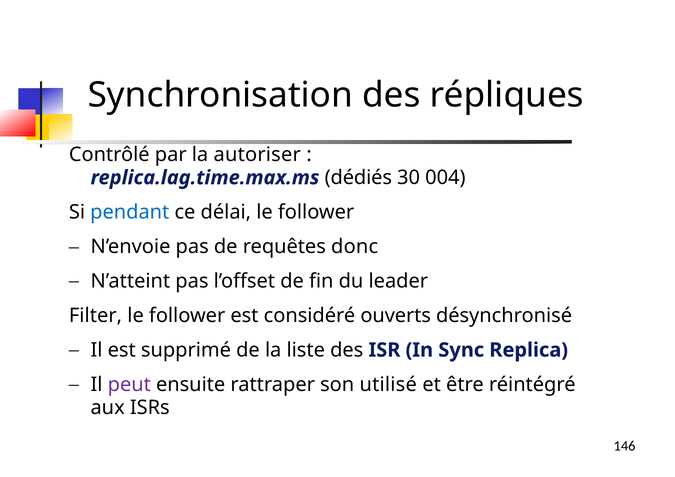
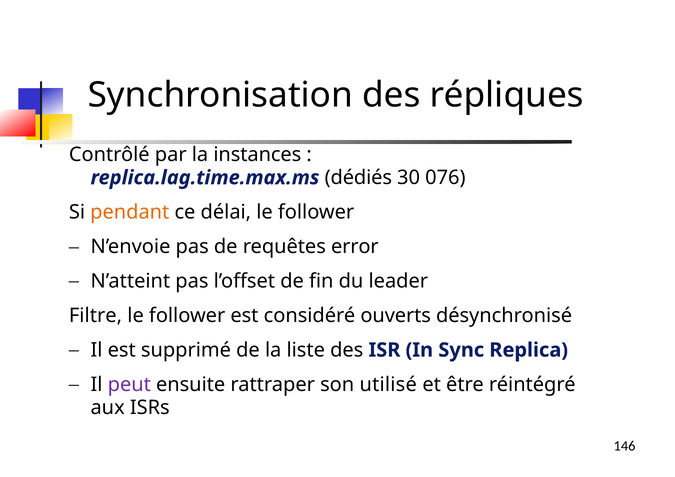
autoriser: autoriser -> instances (257, 155)
004: 004 -> 076 (445, 178)
pendant colour: blue -> orange (130, 212)
donc: donc -> error (355, 247)
Filter: Filter -> Filtre (96, 316)
